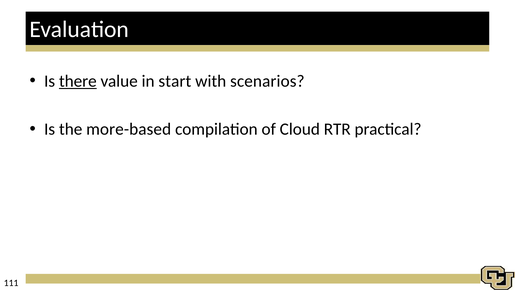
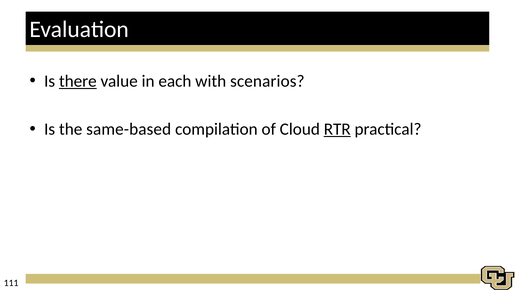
start: start -> each (175, 81)
more-based: more-based -> same-based (129, 129)
RTR underline: none -> present (337, 129)
